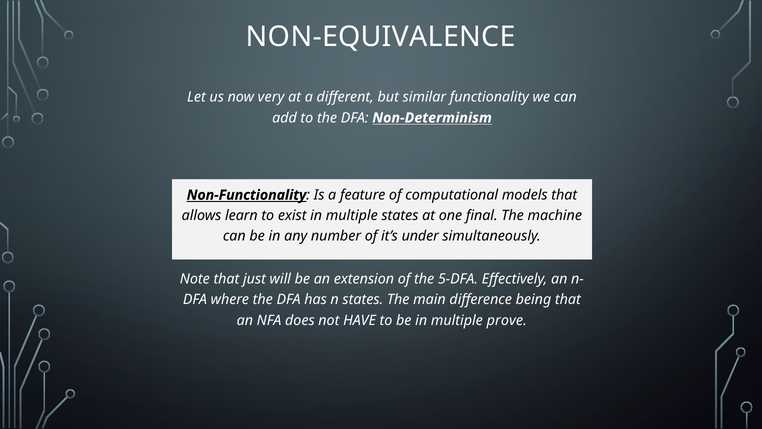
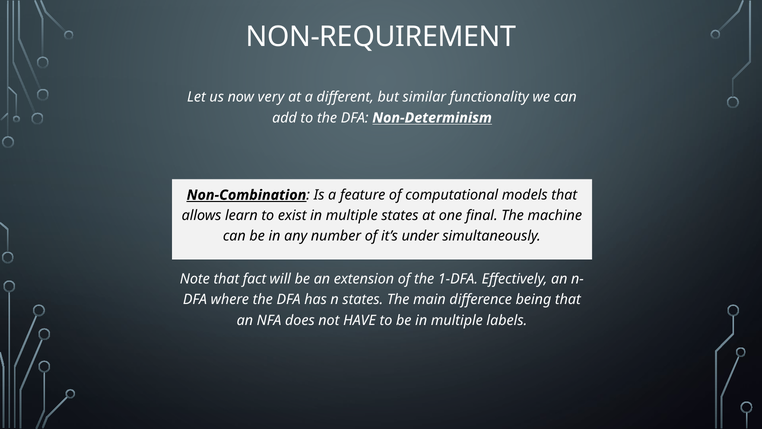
NON-EQUIVALENCE: NON-EQUIVALENCE -> NON-REQUIREMENT (381, 37)
Non-Functionality: Non-Functionality -> Non-Combination (246, 195)
just: just -> fact (255, 279)
5-DFA: 5-DFA -> 1-DFA (458, 279)
prove: prove -> labels (507, 320)
